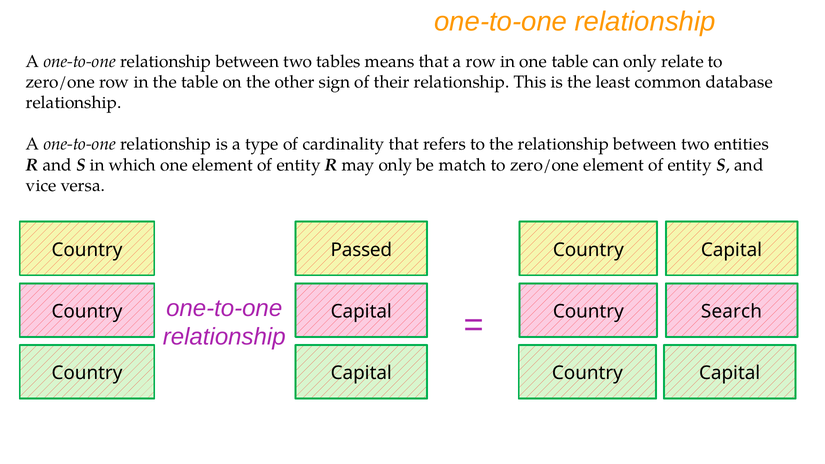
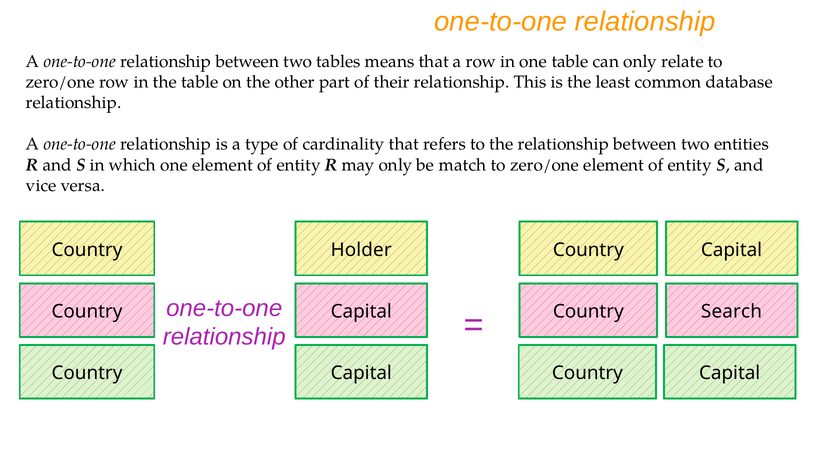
sign: sign -> part (335, 82)
Passed: Passed -> Holder (361, 250)
